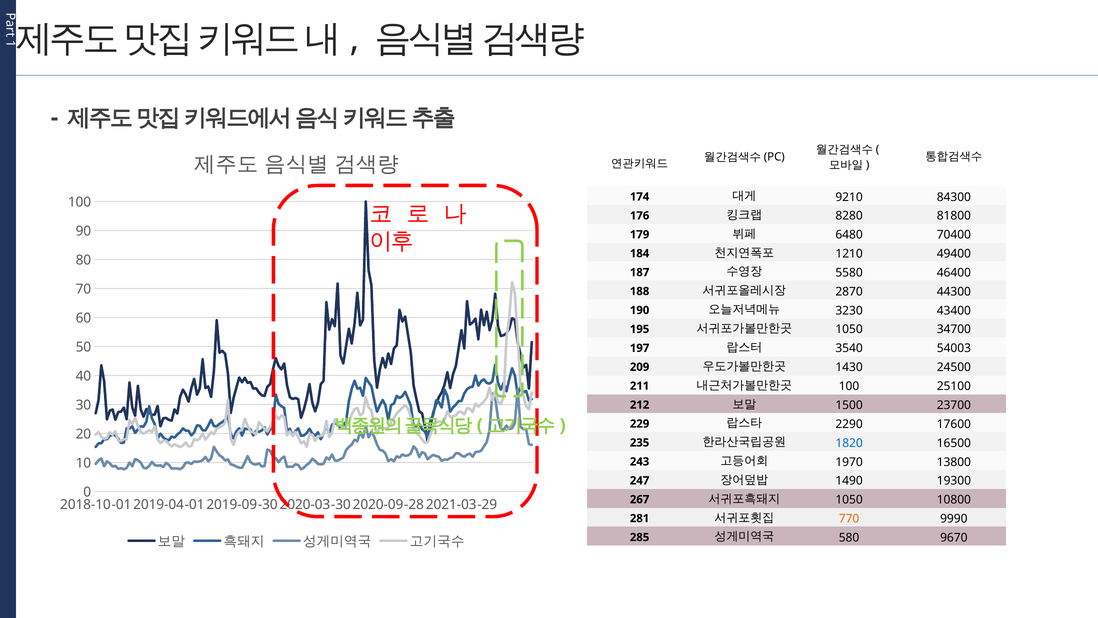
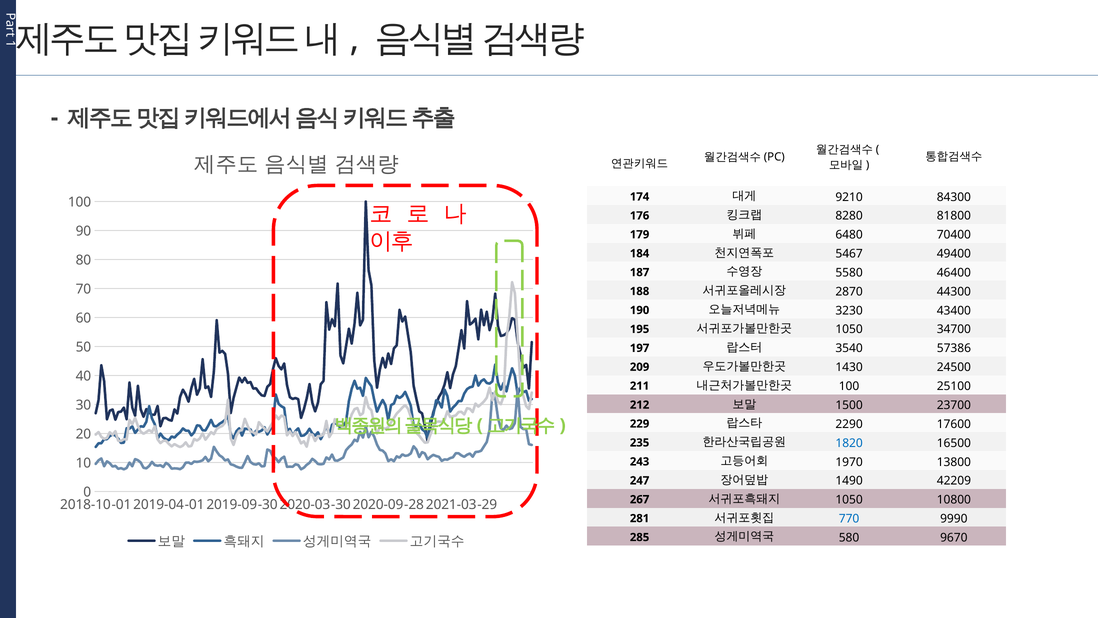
1210: 1210 -> 5467 (849, 254)
54003: 54003 -> 57386 (954, 348)
19300: 19300 -> 42209 (954, 481)
770 colour: orange -> blue (849, 518)
